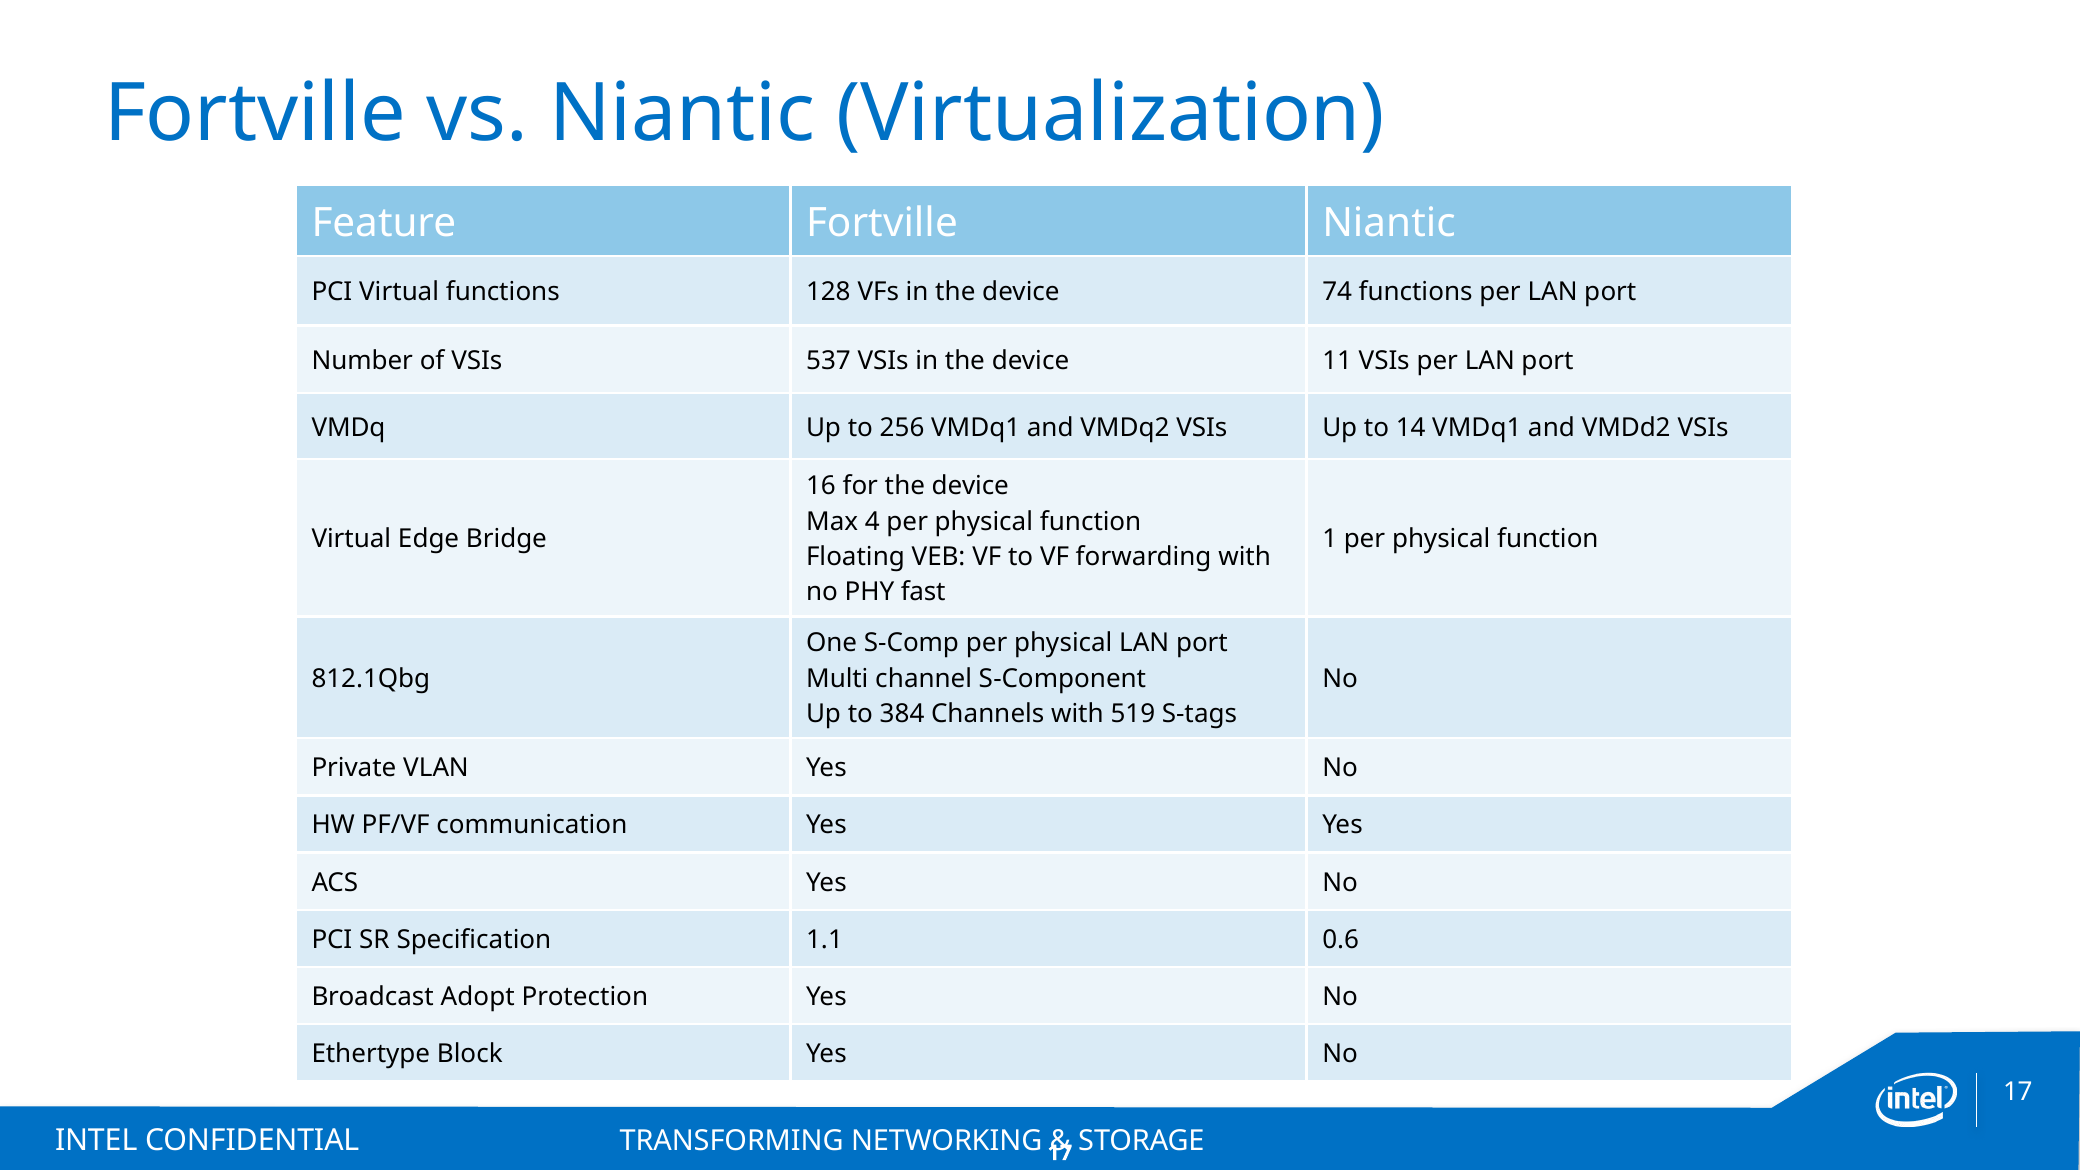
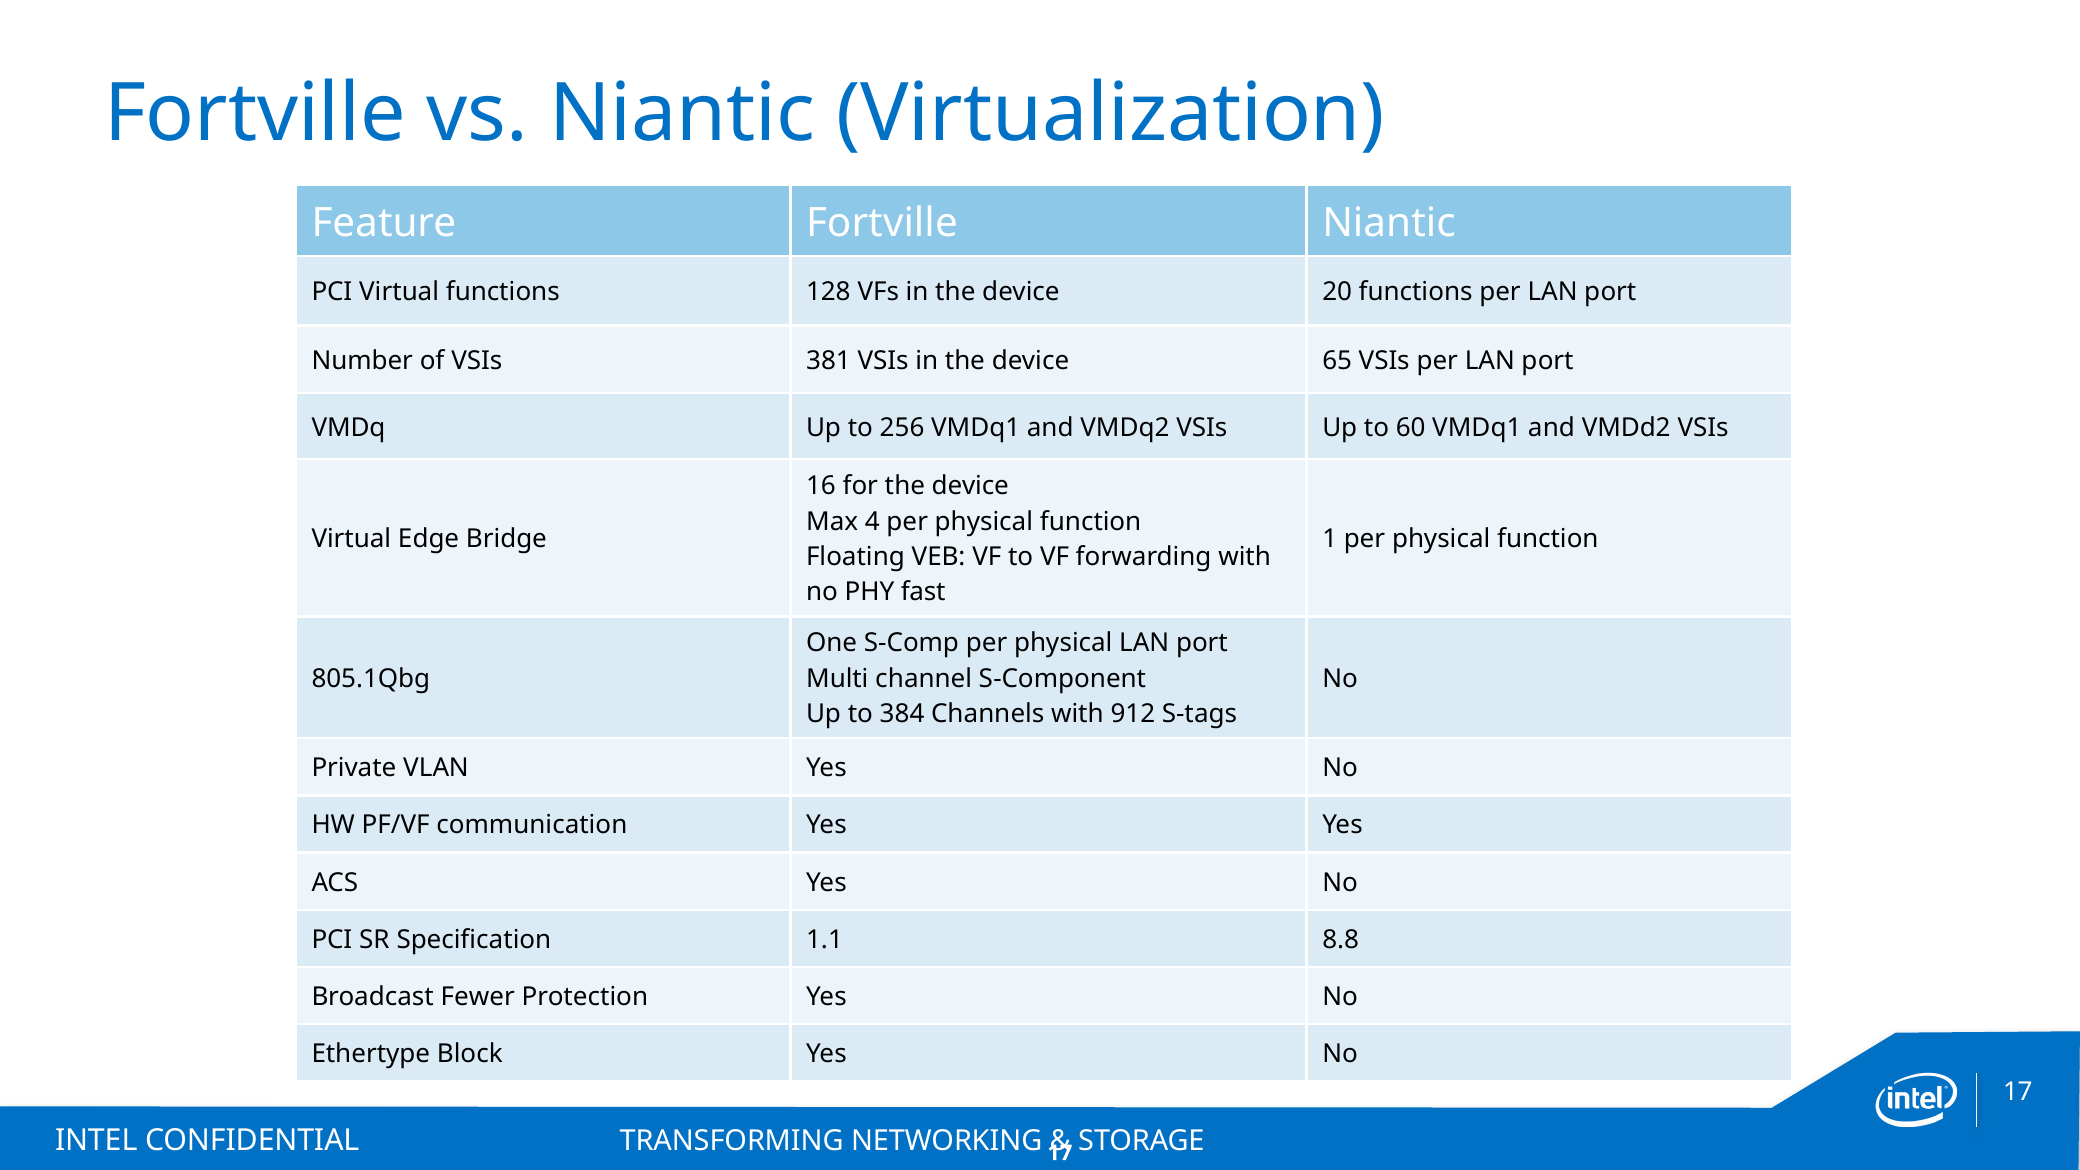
74: 74 -> 20 (1337, 292)
537: 537 -> 381 (828, 361)
11: 11 -> 65 (1337, 361)
14: 14 -> 60 (1411, 428)
812.1Qbg: 812.1Qbg -> 805.1Qbg (371, 679)
519: 519 -> 912 (1133, 714)
0.6: 0.6 -> 8.8 (1341, 940)
Adopt: Adopt -> Fewer (478, 997)
